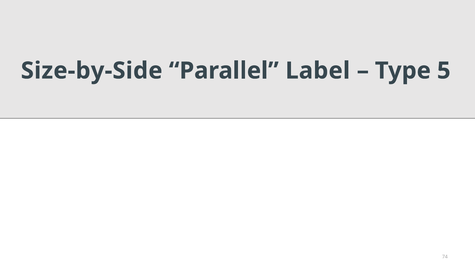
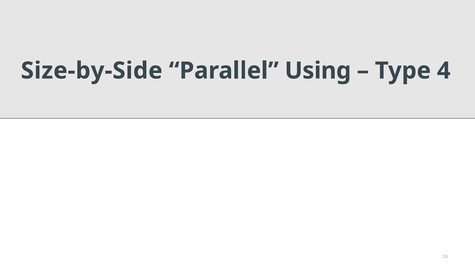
Label: Label -> Using (318, 71)
5: 5 -> 4 (444, 71)
